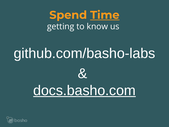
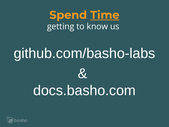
docs.basho.com underline: present -> none (84, 90)
